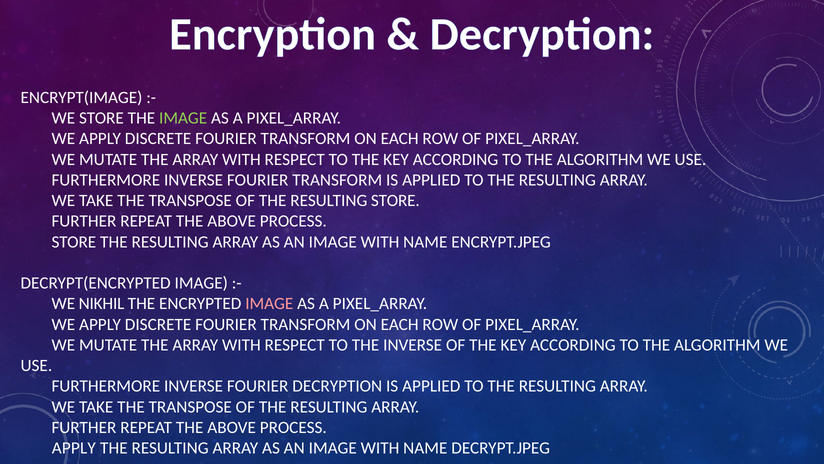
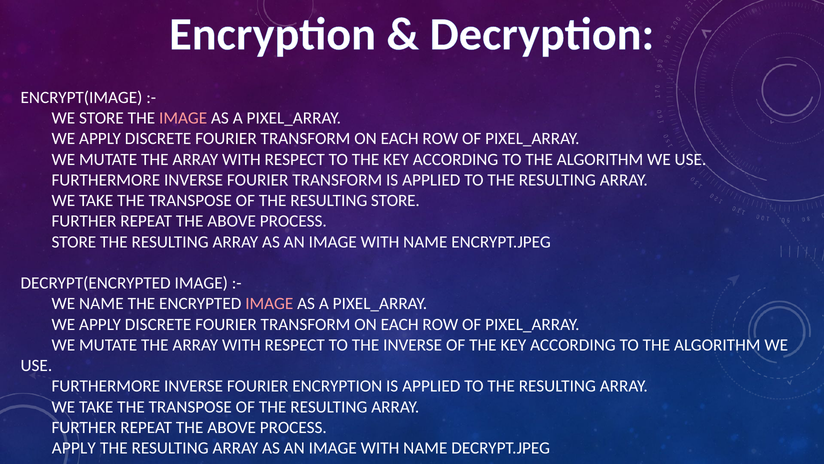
IMAGE colour: light green -> pink (183, 118)
WE NIKHIL: NIKHIL -> NAME (101, 303)
FOURIER DECRYPTION: DECRYPTION -> ENCRYPTION (337, 386)
